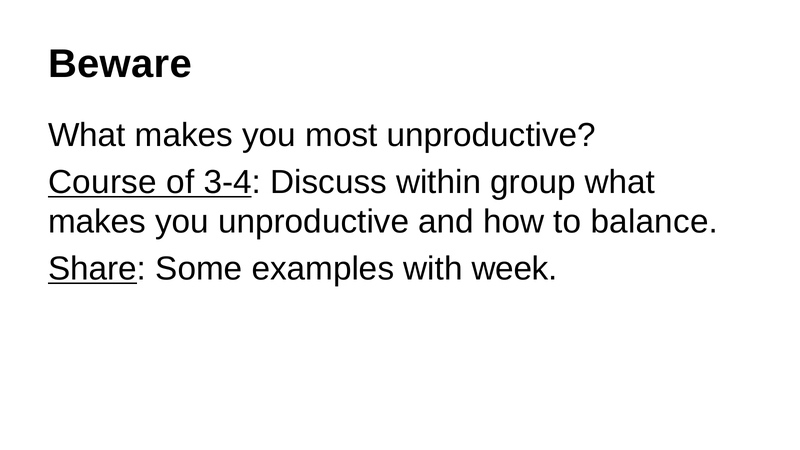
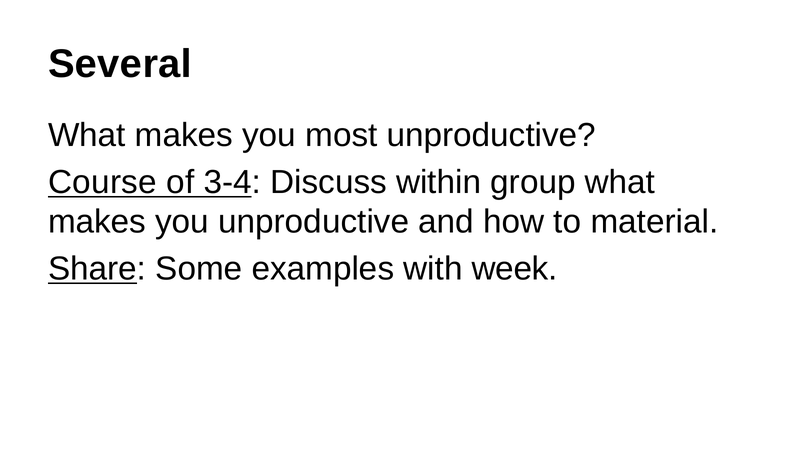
Beware: Beware -> Several (120, 64)
balance: balance -> material (654, 222)
